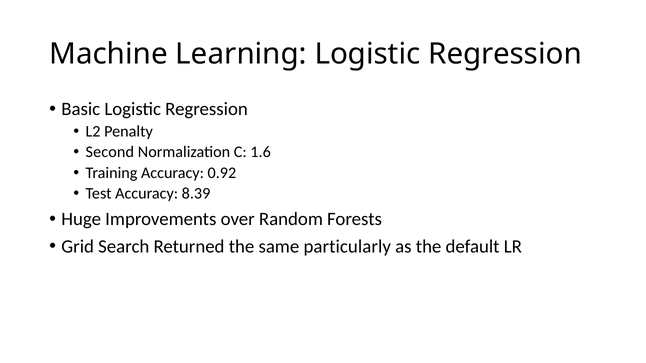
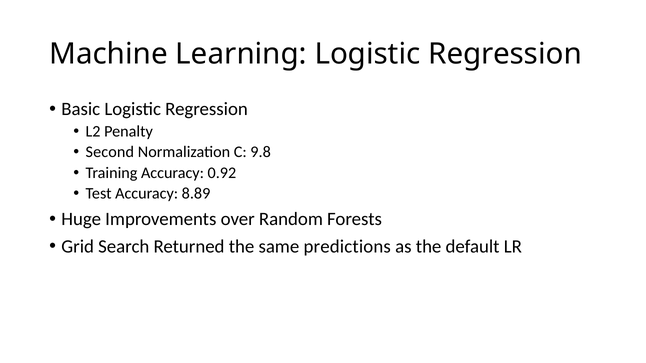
1.6: 1.6 -> 9.8 (261, 152)
8.39: 8.39 -> 8.89 (196, 194)
particularly: particularly -> predictions (347, 247)
